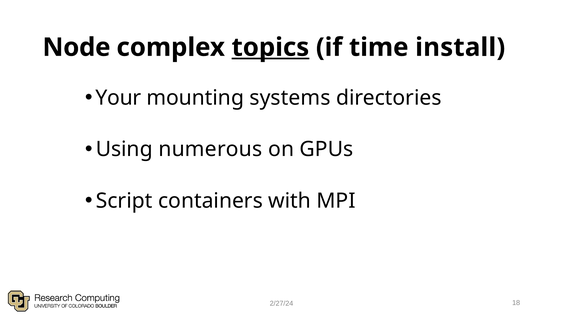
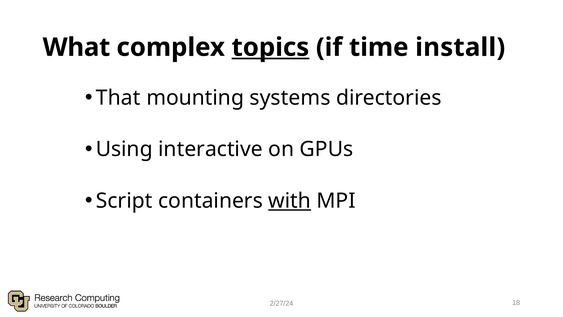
Node: Node -> What (76, 47)
Your: Your -> That (118, 98)
numerous: numerous -> interactive (210, 149)
with underline: none -> present (290, 201)
